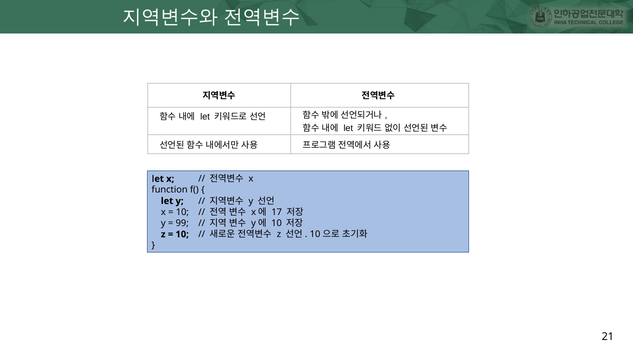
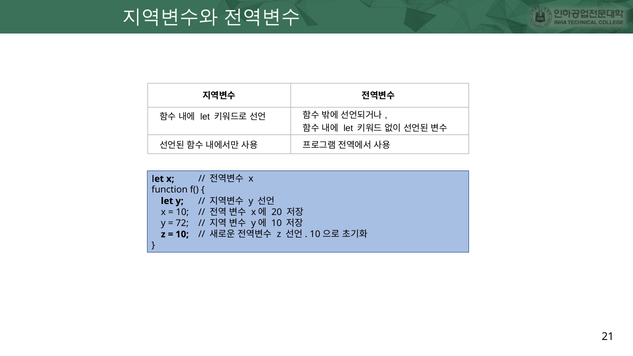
17: 17 -> 20 (277, 212)
99: 99 -> 72 (182, 223)
